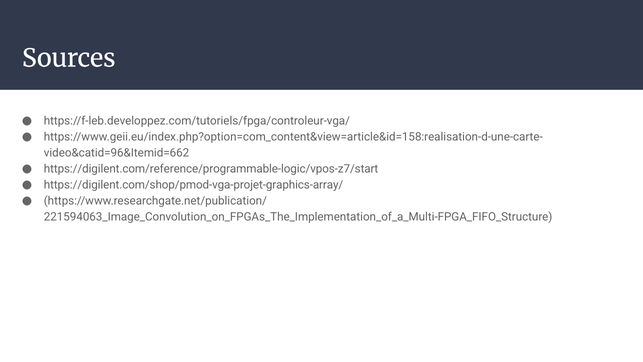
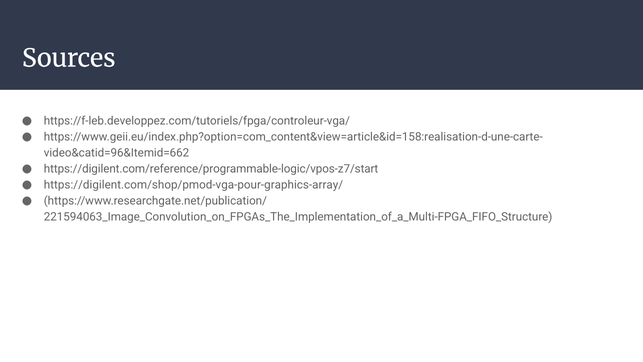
https://digilent.com/shop/pmod-vga-projet-graphics-array/: https://digilent.com/shop/pmod-vga-projet-graphics-array/ -> https://digilent.com/shop/pmod-vga-pour-graphics-array/ (193, 185)
